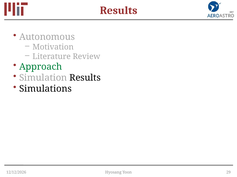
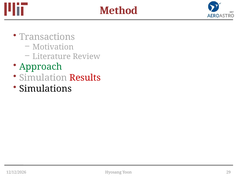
Results: Results -> Method (119, 10)
Autonomous: Autonomous -> Transactions (47, 37)
Results colour: black -> red (85, 78)
